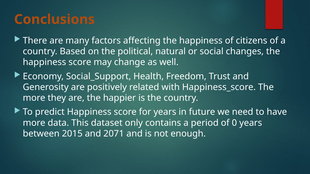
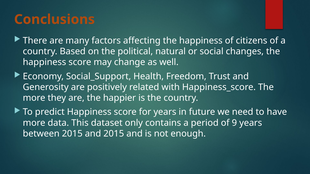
0: 0 -> 9 (234, 123)
and 2071: 2071 -> 2015 (114, 134)
